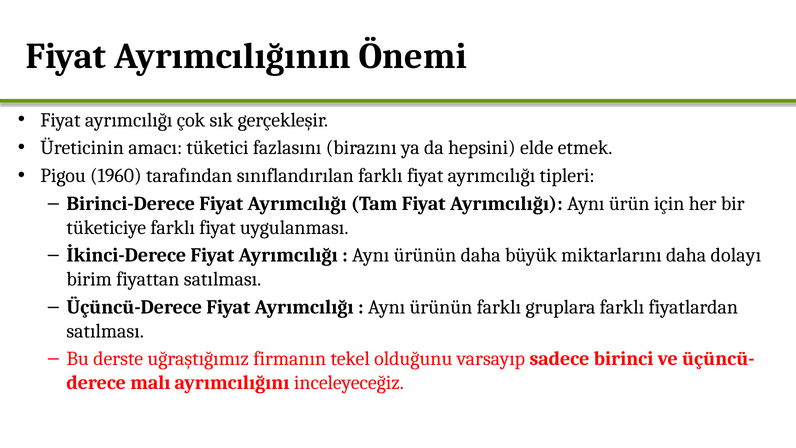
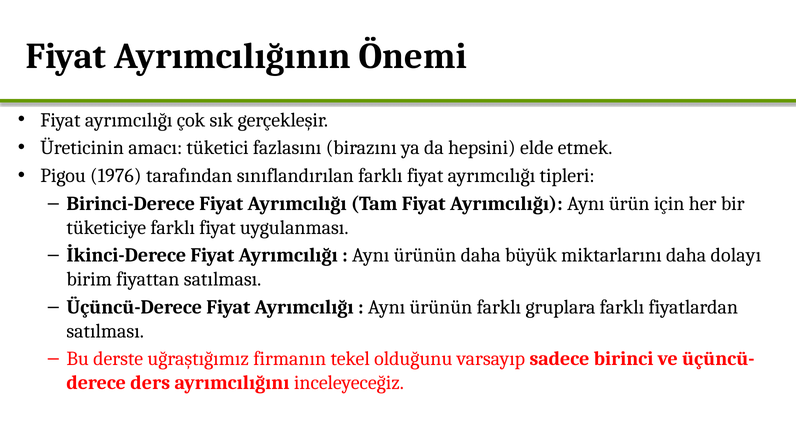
1960: 1960 -> 1976 (116, 176)
malı: malı -> ders (150, 383)
